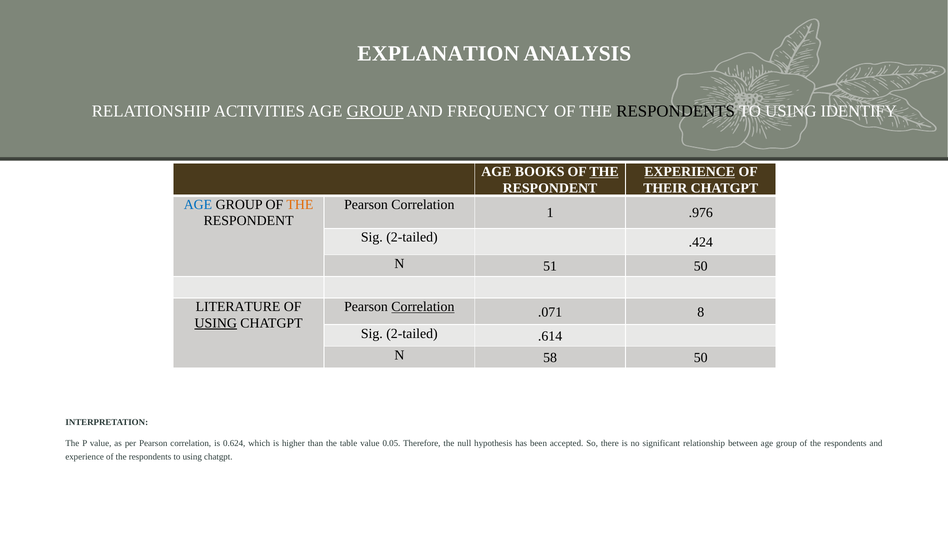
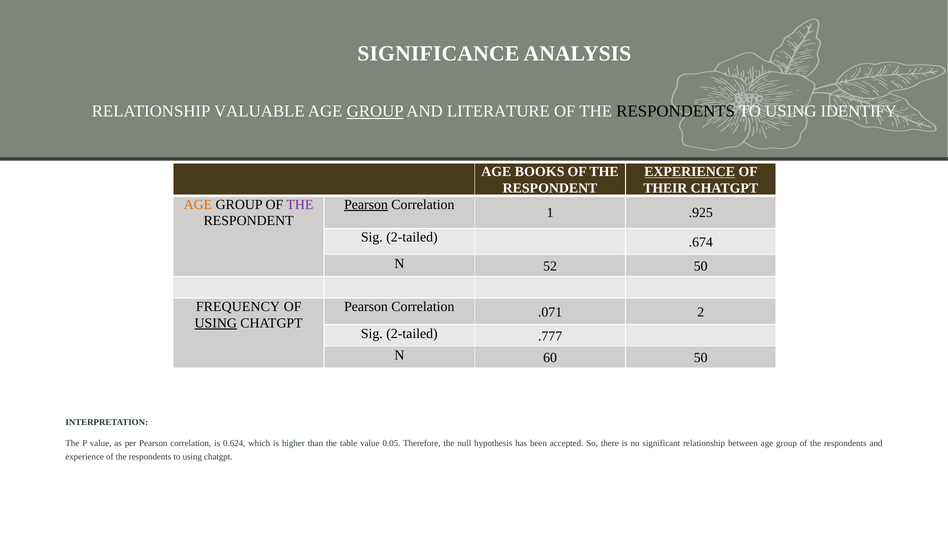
EXPLANATION: EXPLANATION -> SIGNIFICANCE (438, 54)
ACTIVITIES: ACTIVITIES -> VALUABLE (259, 111)
FREQUENCY: FREQUENCY -> LITERATURE (498, 111)
THE underline: present -> none (604, 172)
AGE colour: blue -> orange (198, 205)
THE colour: orange -> purple (300, 205)
Pearson underline: none -> present (366, 205)
.976: .976 -> .925 (701, 213)
.424: .424 -> .674 (701, 242)
51: 51 -> 52 (550, 266)
LITERATURE: LITERATURE -> FREQUENCY (238, 307)
Correlation underline: present -> none (423, 307)
8: 8 -> 2 (701, 312)
.614: .614 -> .777 (550, 336)
58: 58 -> 60 (550, 358)
